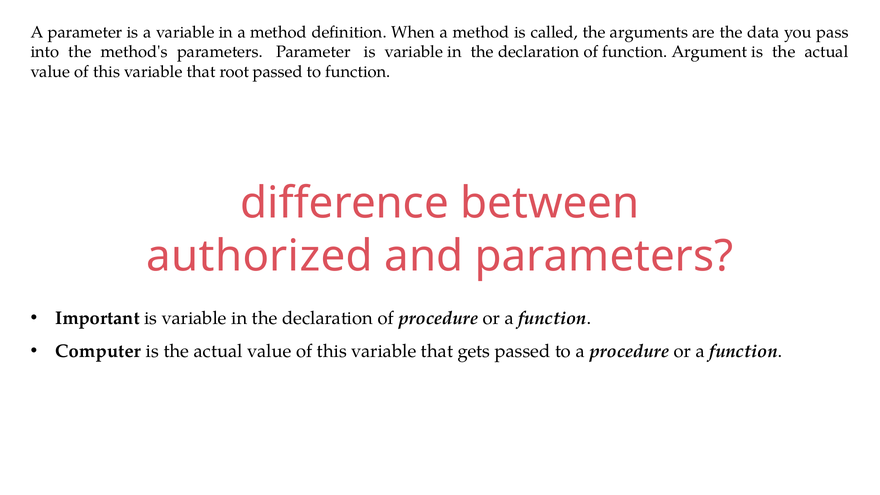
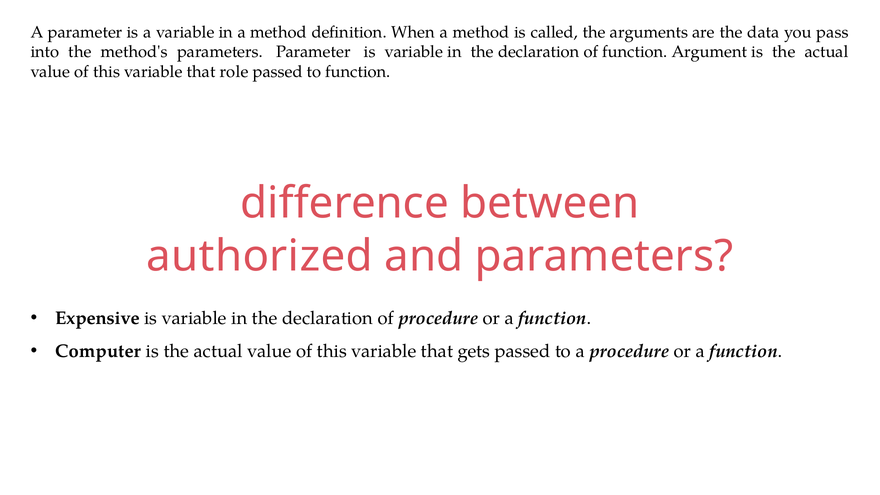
root: root -> role (234, 72)
Important: Important -> Expensive (98, 318)
